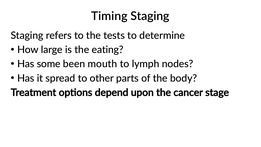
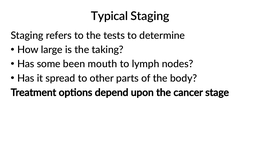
Timing: Timing -> Typical (109, 16)
eating: eating -> taking (108, 50)
